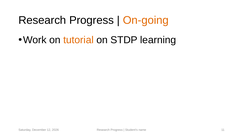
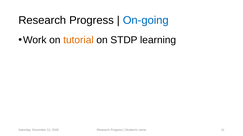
On-going colour: orange -> blue (146, 20)
